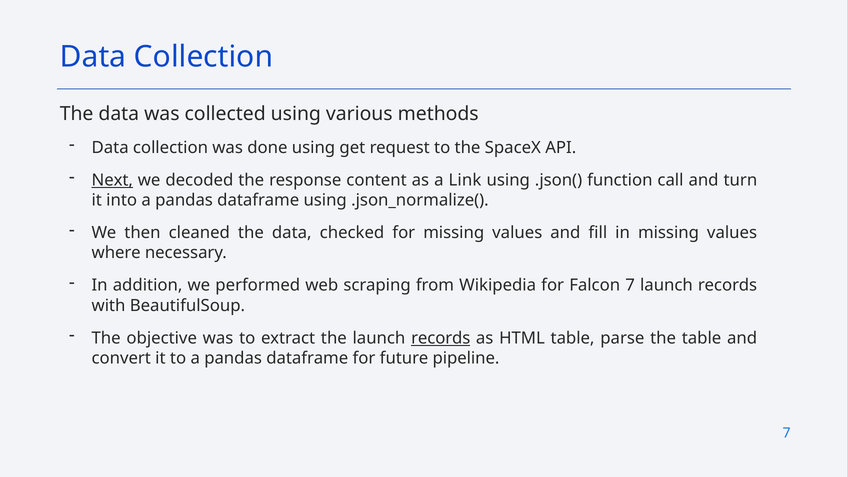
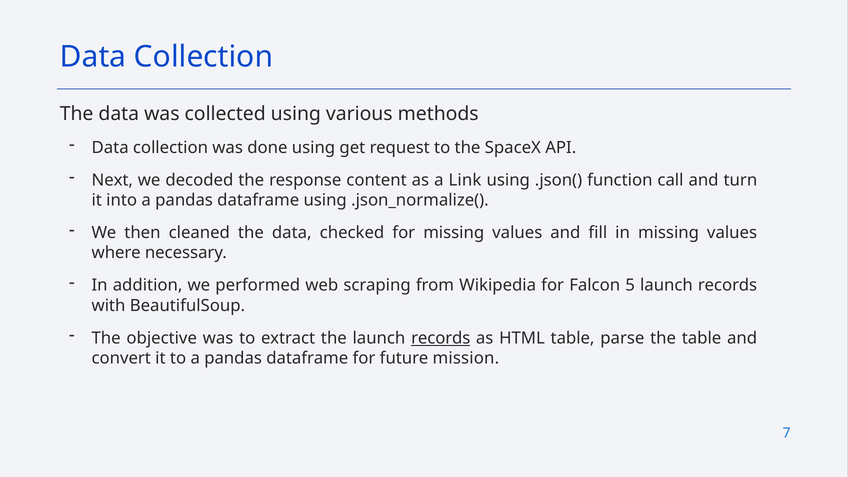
Next underline: present -> none (112, 180)
Falcon 7: 7 -> 5 (630, 285)
pipeline: pipeline -> mission (466, 358)
